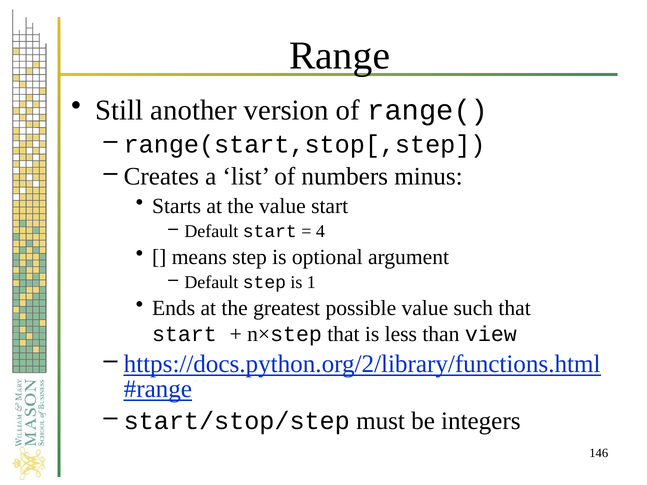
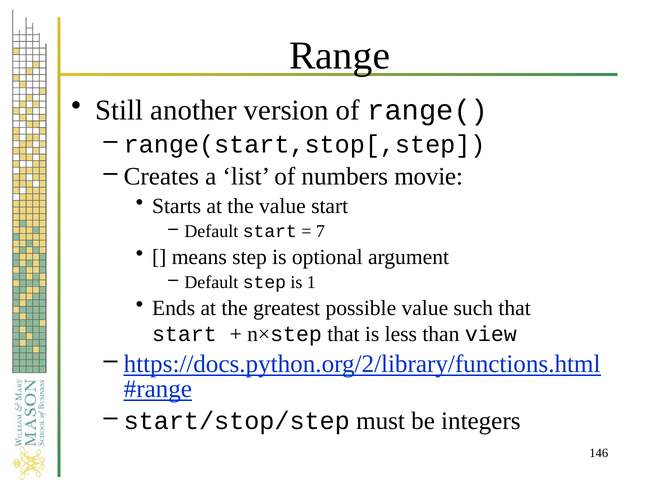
minus: minus -> movie (429, 176)
4: 4 -> 7 (320, 231)
